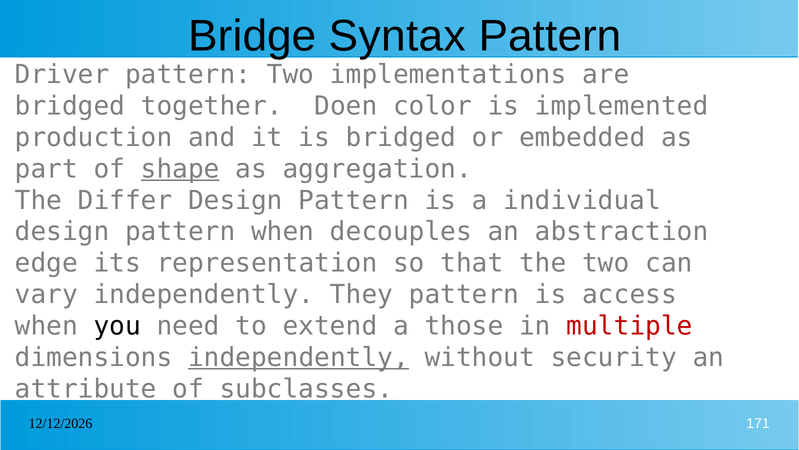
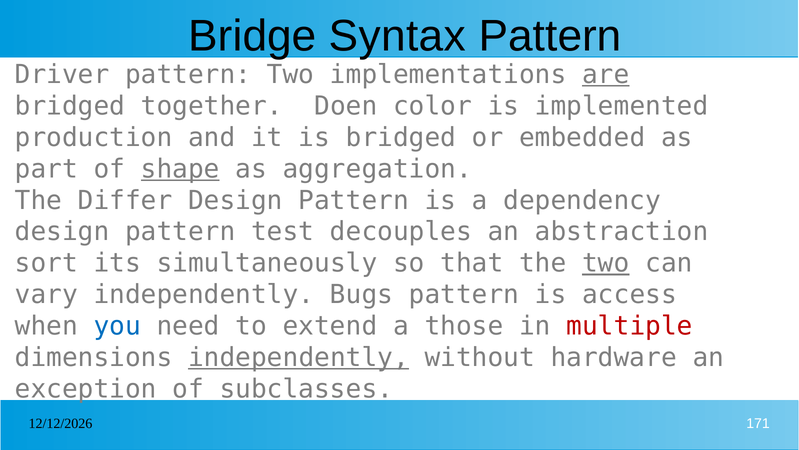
are underline: none -> present (606, 75)
individual: individual -> dependency (582, 200)
pattern when: when -> test (283, 232)
edge: edge -> sort (46, 263)
representation: representation -> simultaneously (267, 263)
two underline: none -> present (606, 263)
They: They -> Bugs (361, 294)
you colour: black -> blue (117, 326)
security: security -> hardware (614, 357)
attribute: attribute -> exception (86, 388)
